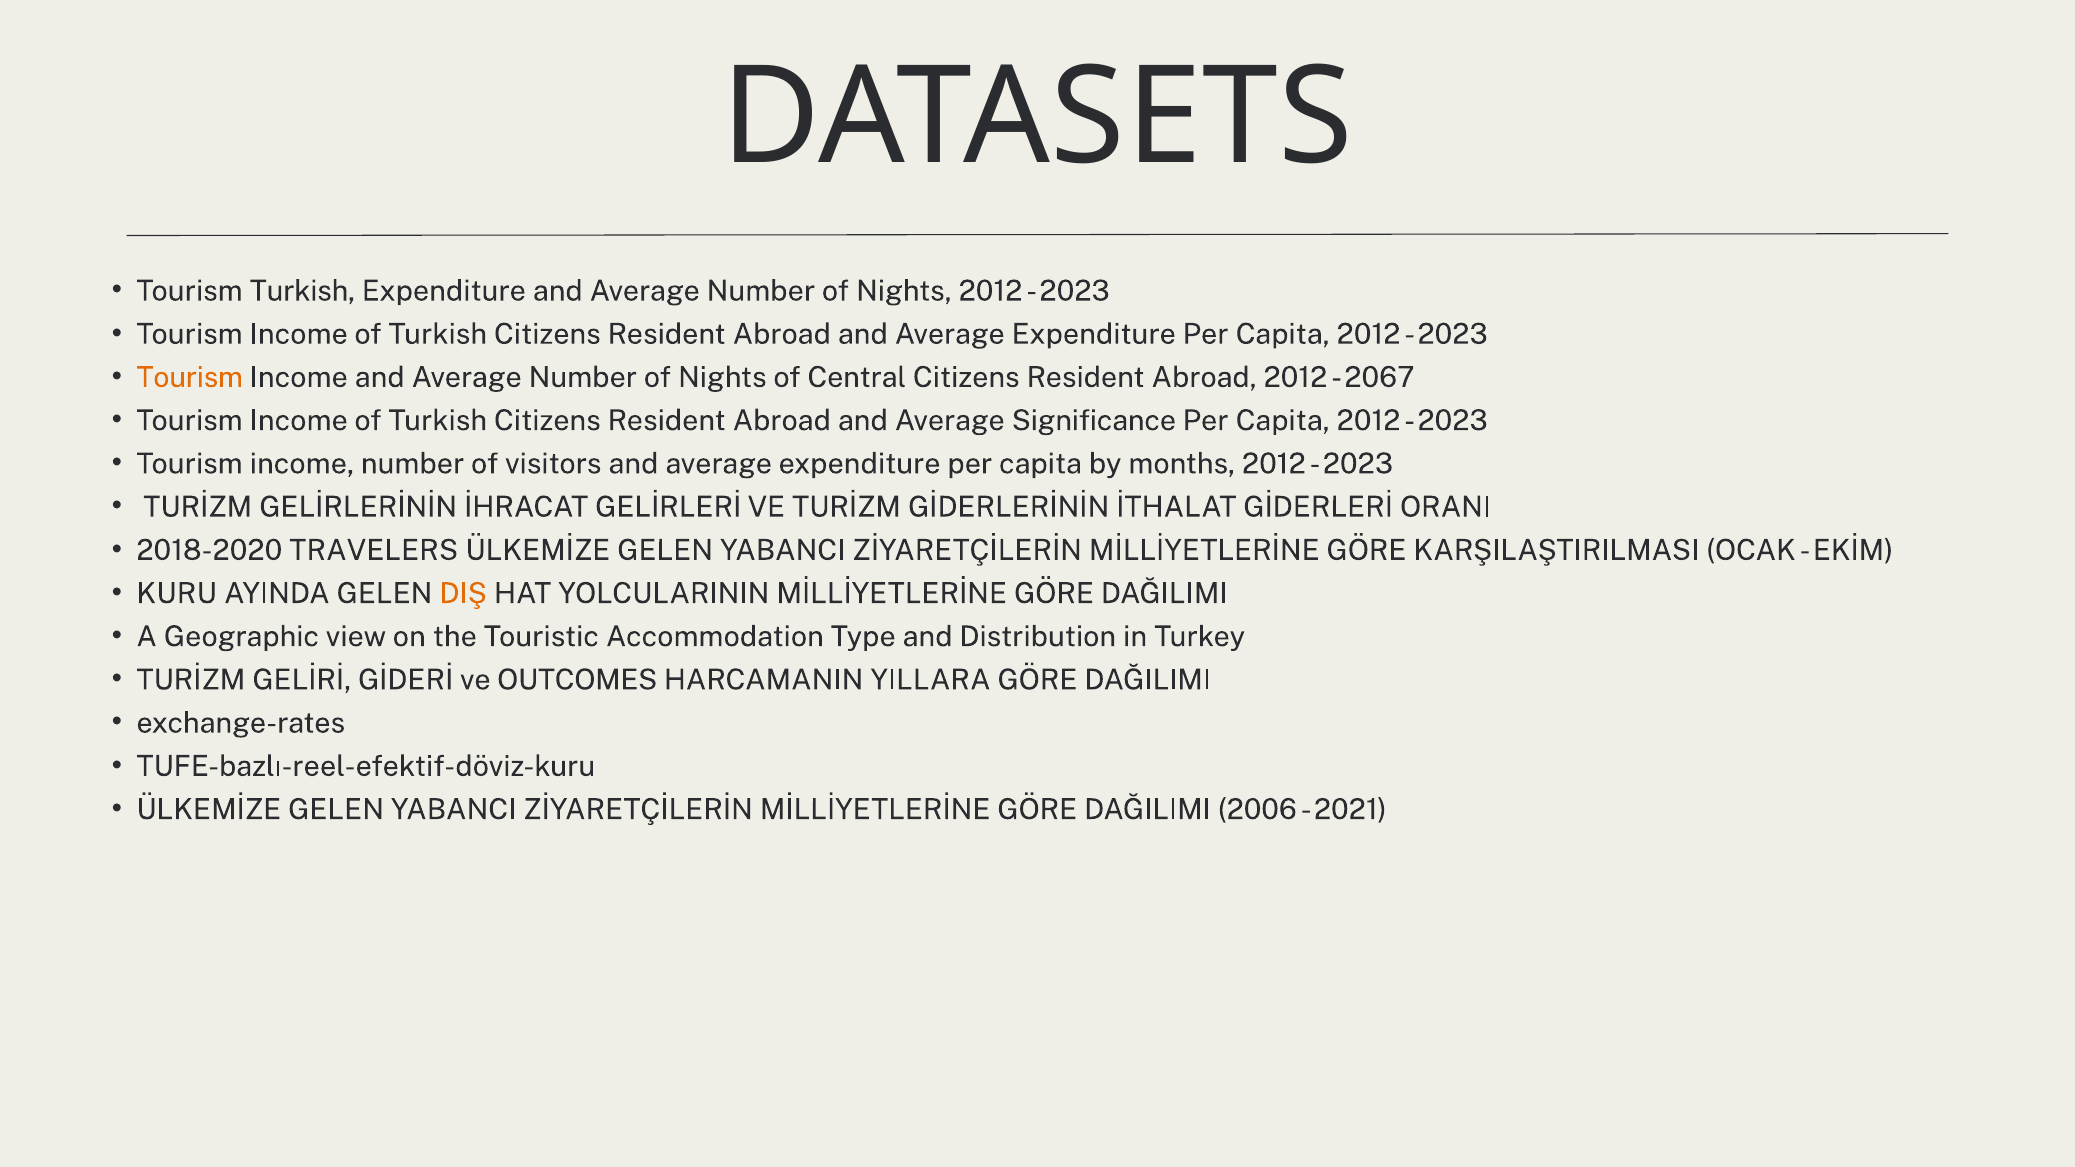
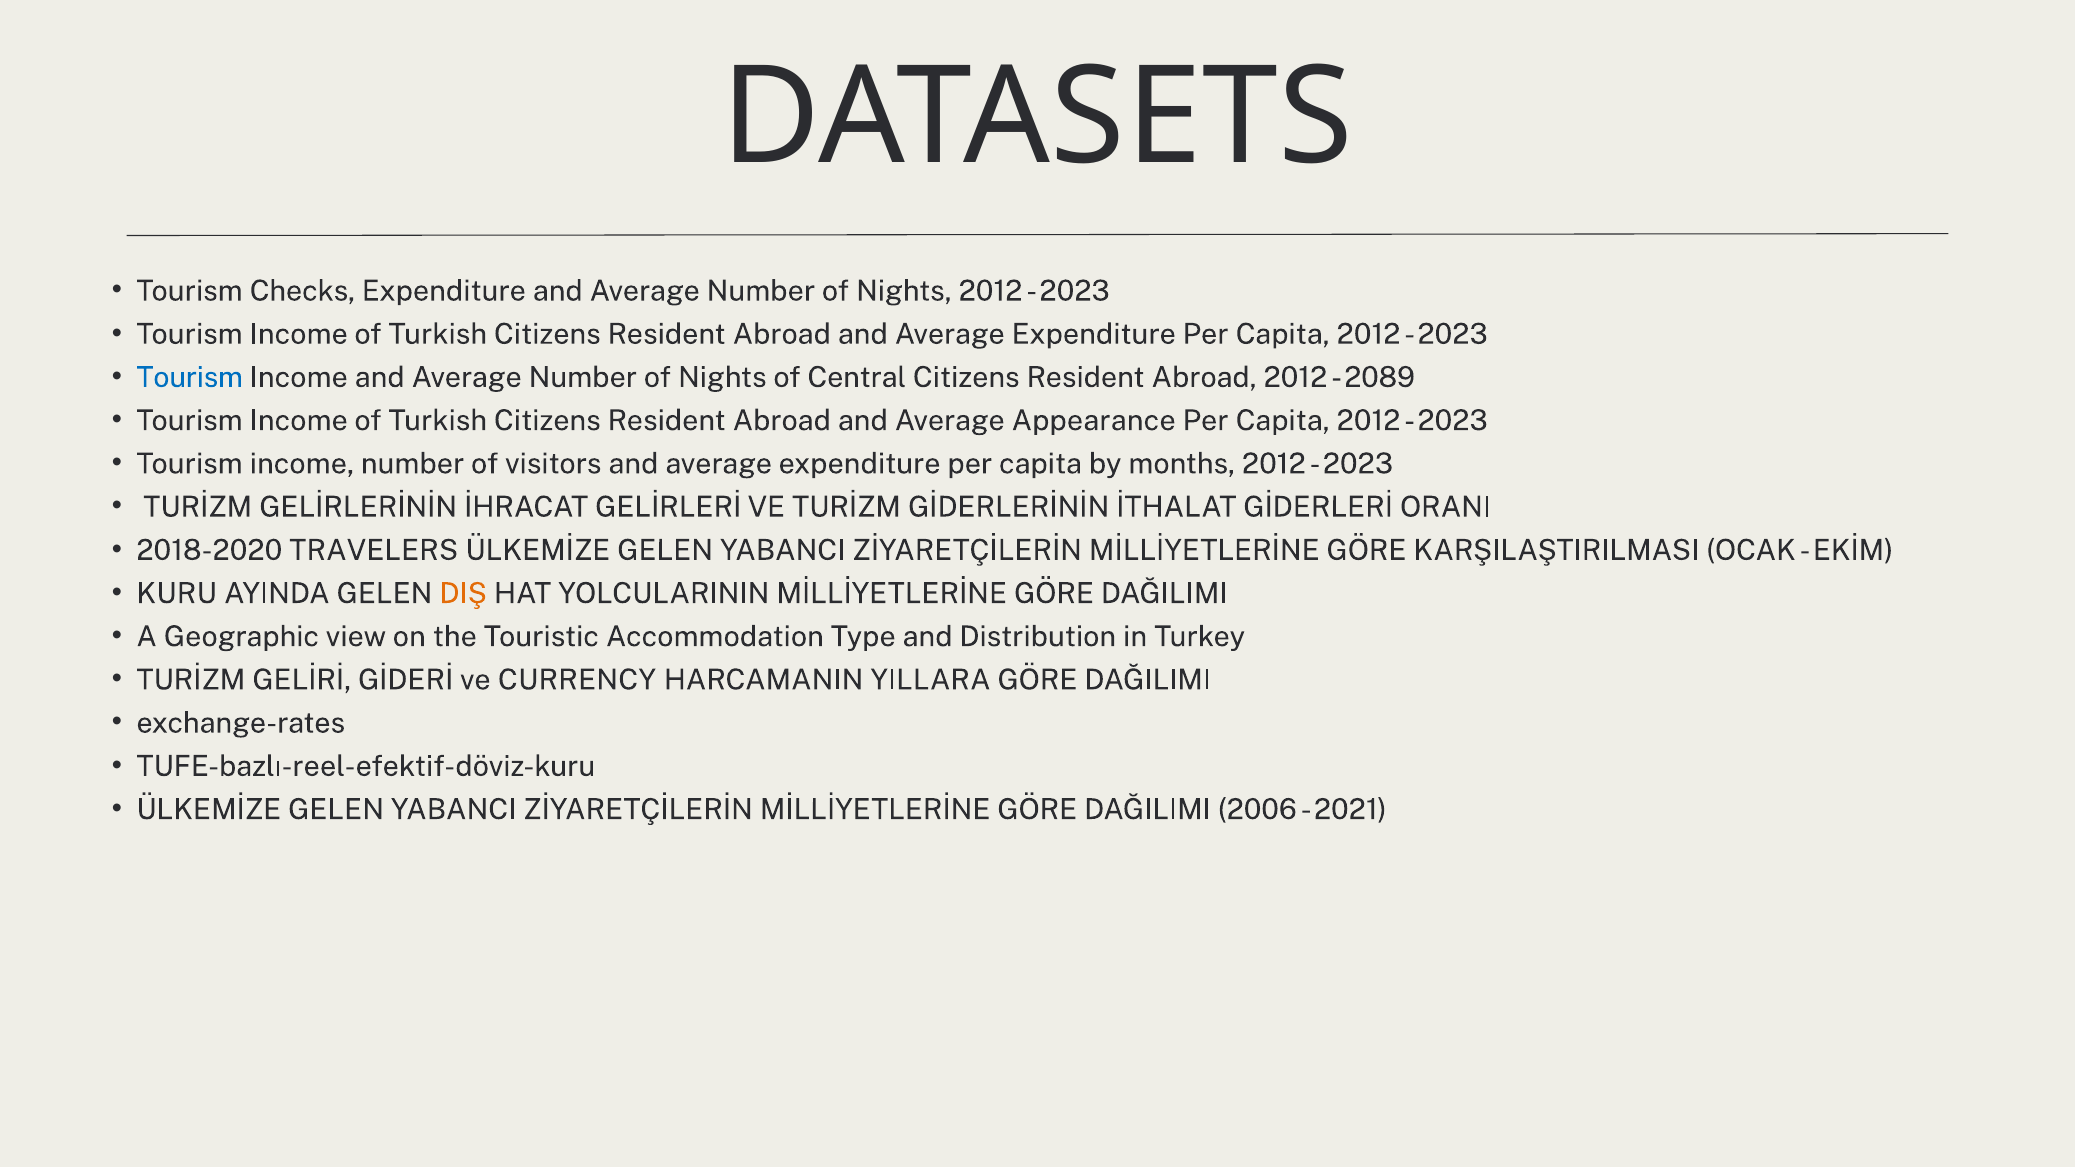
Tourism Turkish: Turkish -> Checks (302, 291)
Tourism colour: orange -> blue (190, 378)
2067: 2067 -> 2089 (1380, 378)
Significance: Significance -> Appearance (1094, 421)
OUTCOMES: OUTCOMES -> CURRENCY (577, 680)
